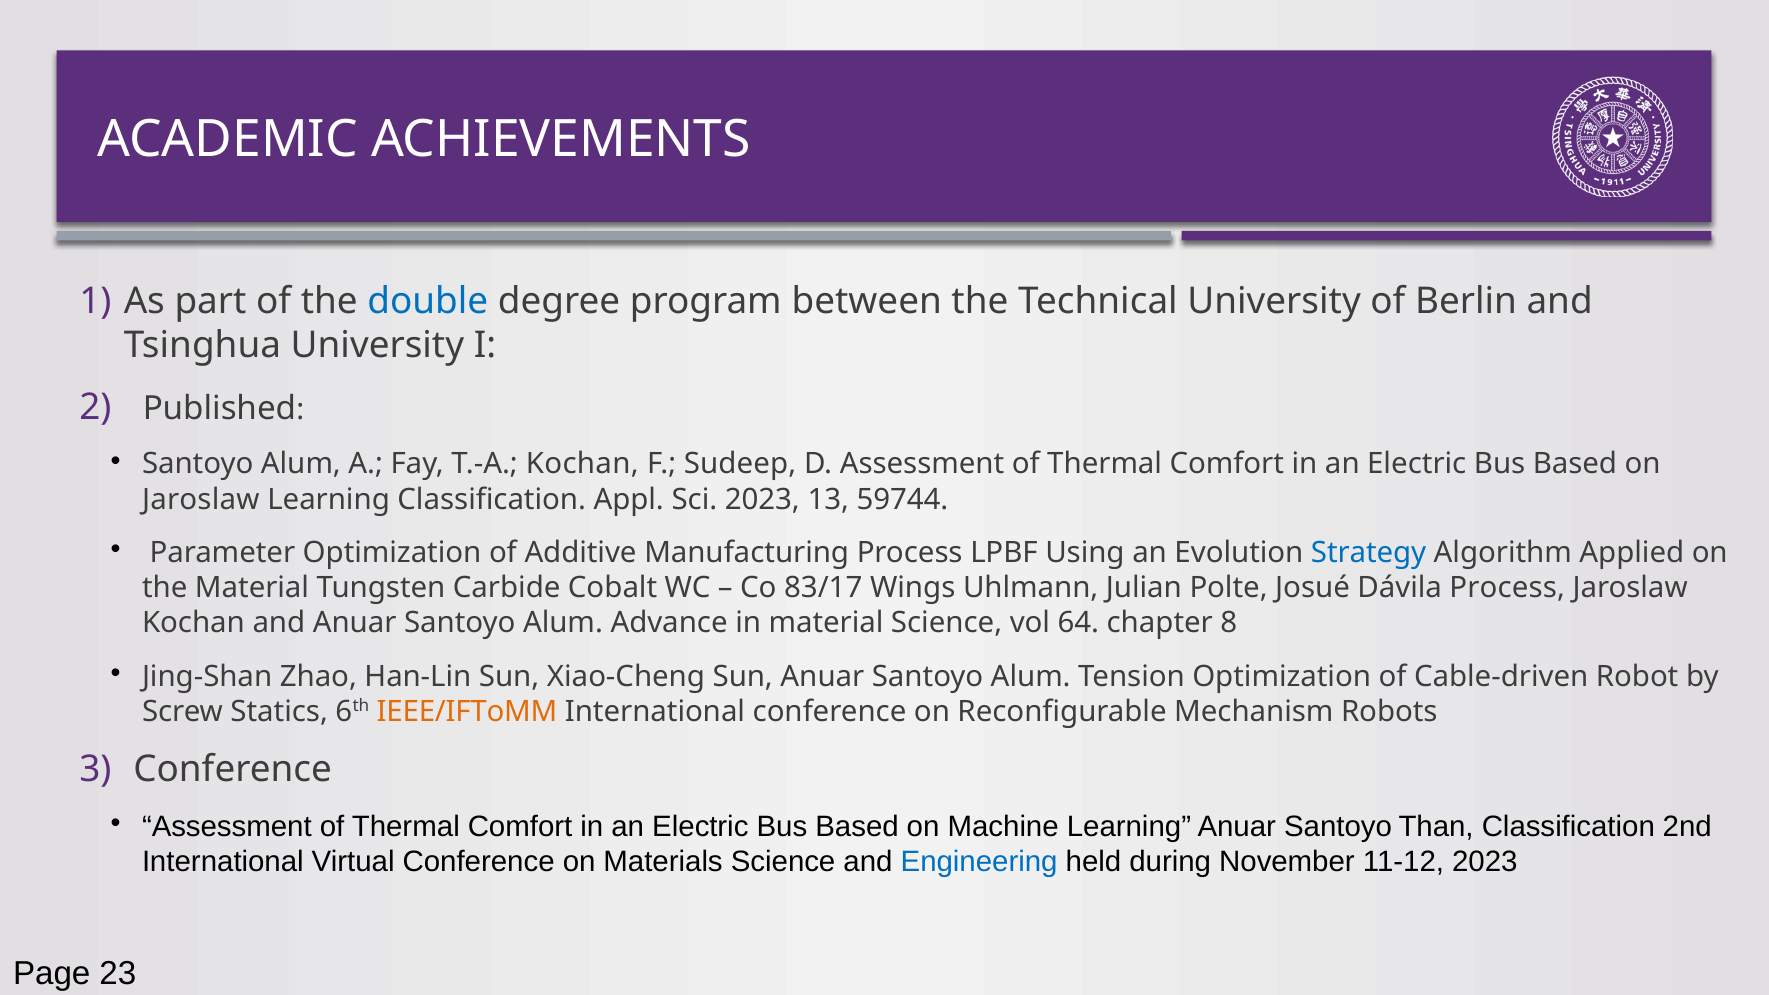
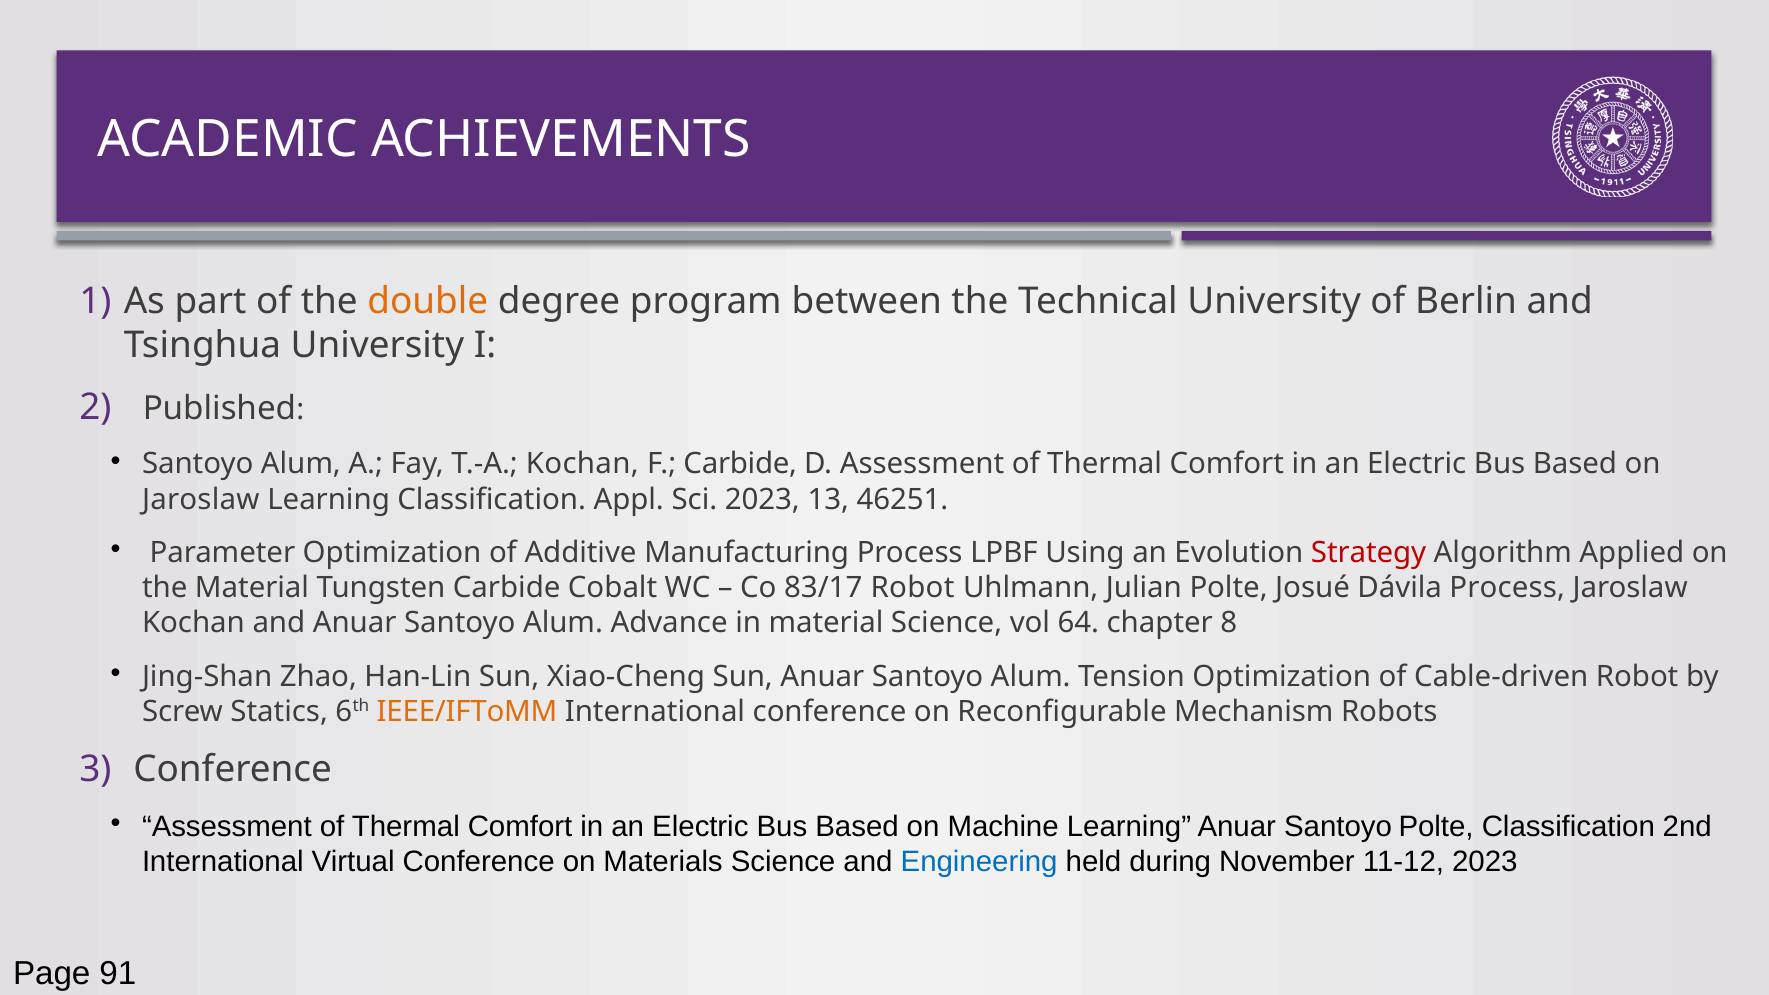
double colour: blue -> orange (428, 301)
F Sudeep: Sudeep -> Carbide (740, 464)
59744: 59744 -> 46251 (902, 500)
Strategy colour: blue -> red (1369, 553)
83/17 Wings: Wings -> Robot (913, 588)
Santoyo Than: Than -> Polte (1436, 827)
23: 23 -> 91 (118, 974)
